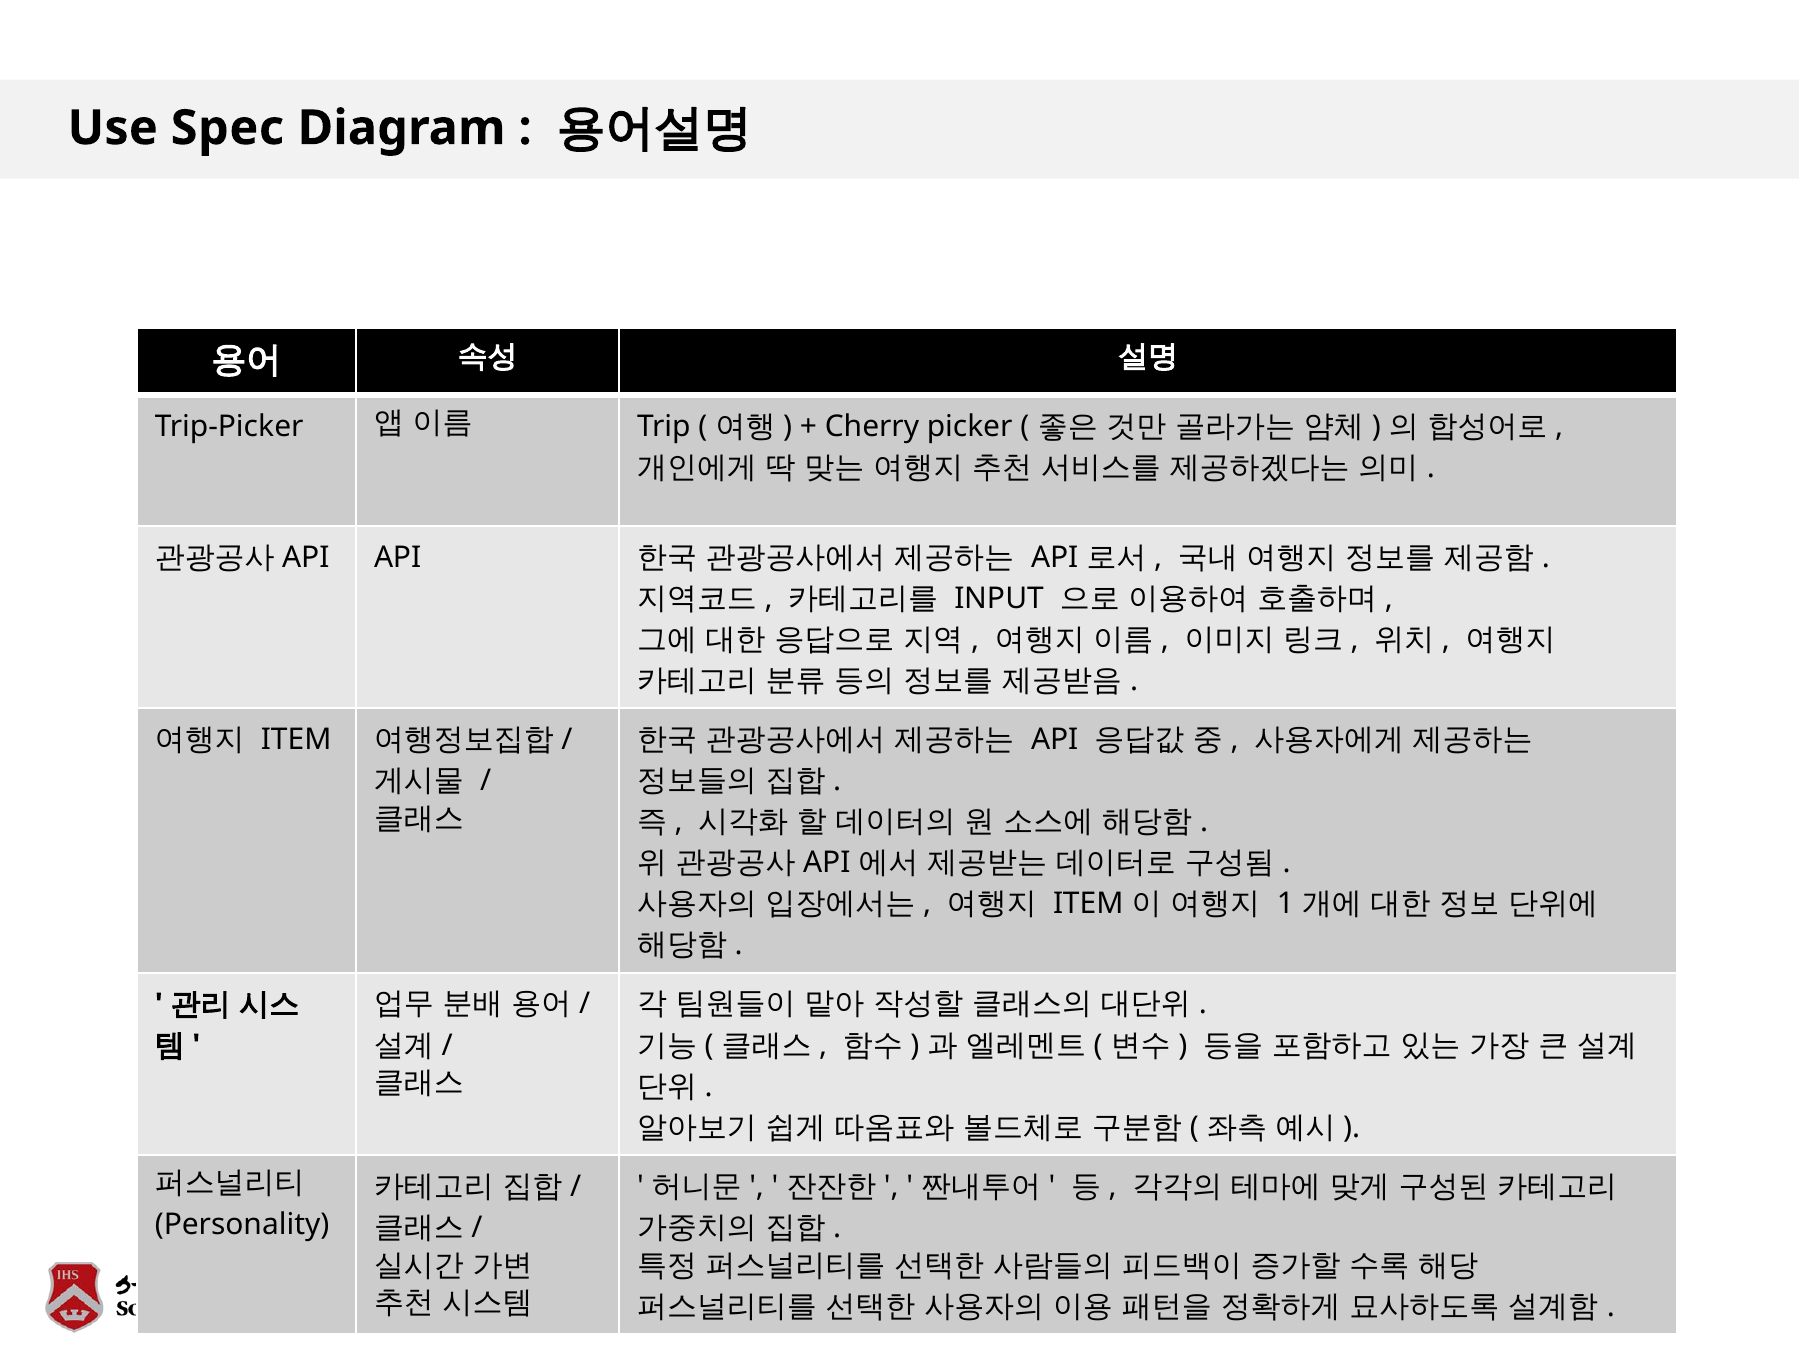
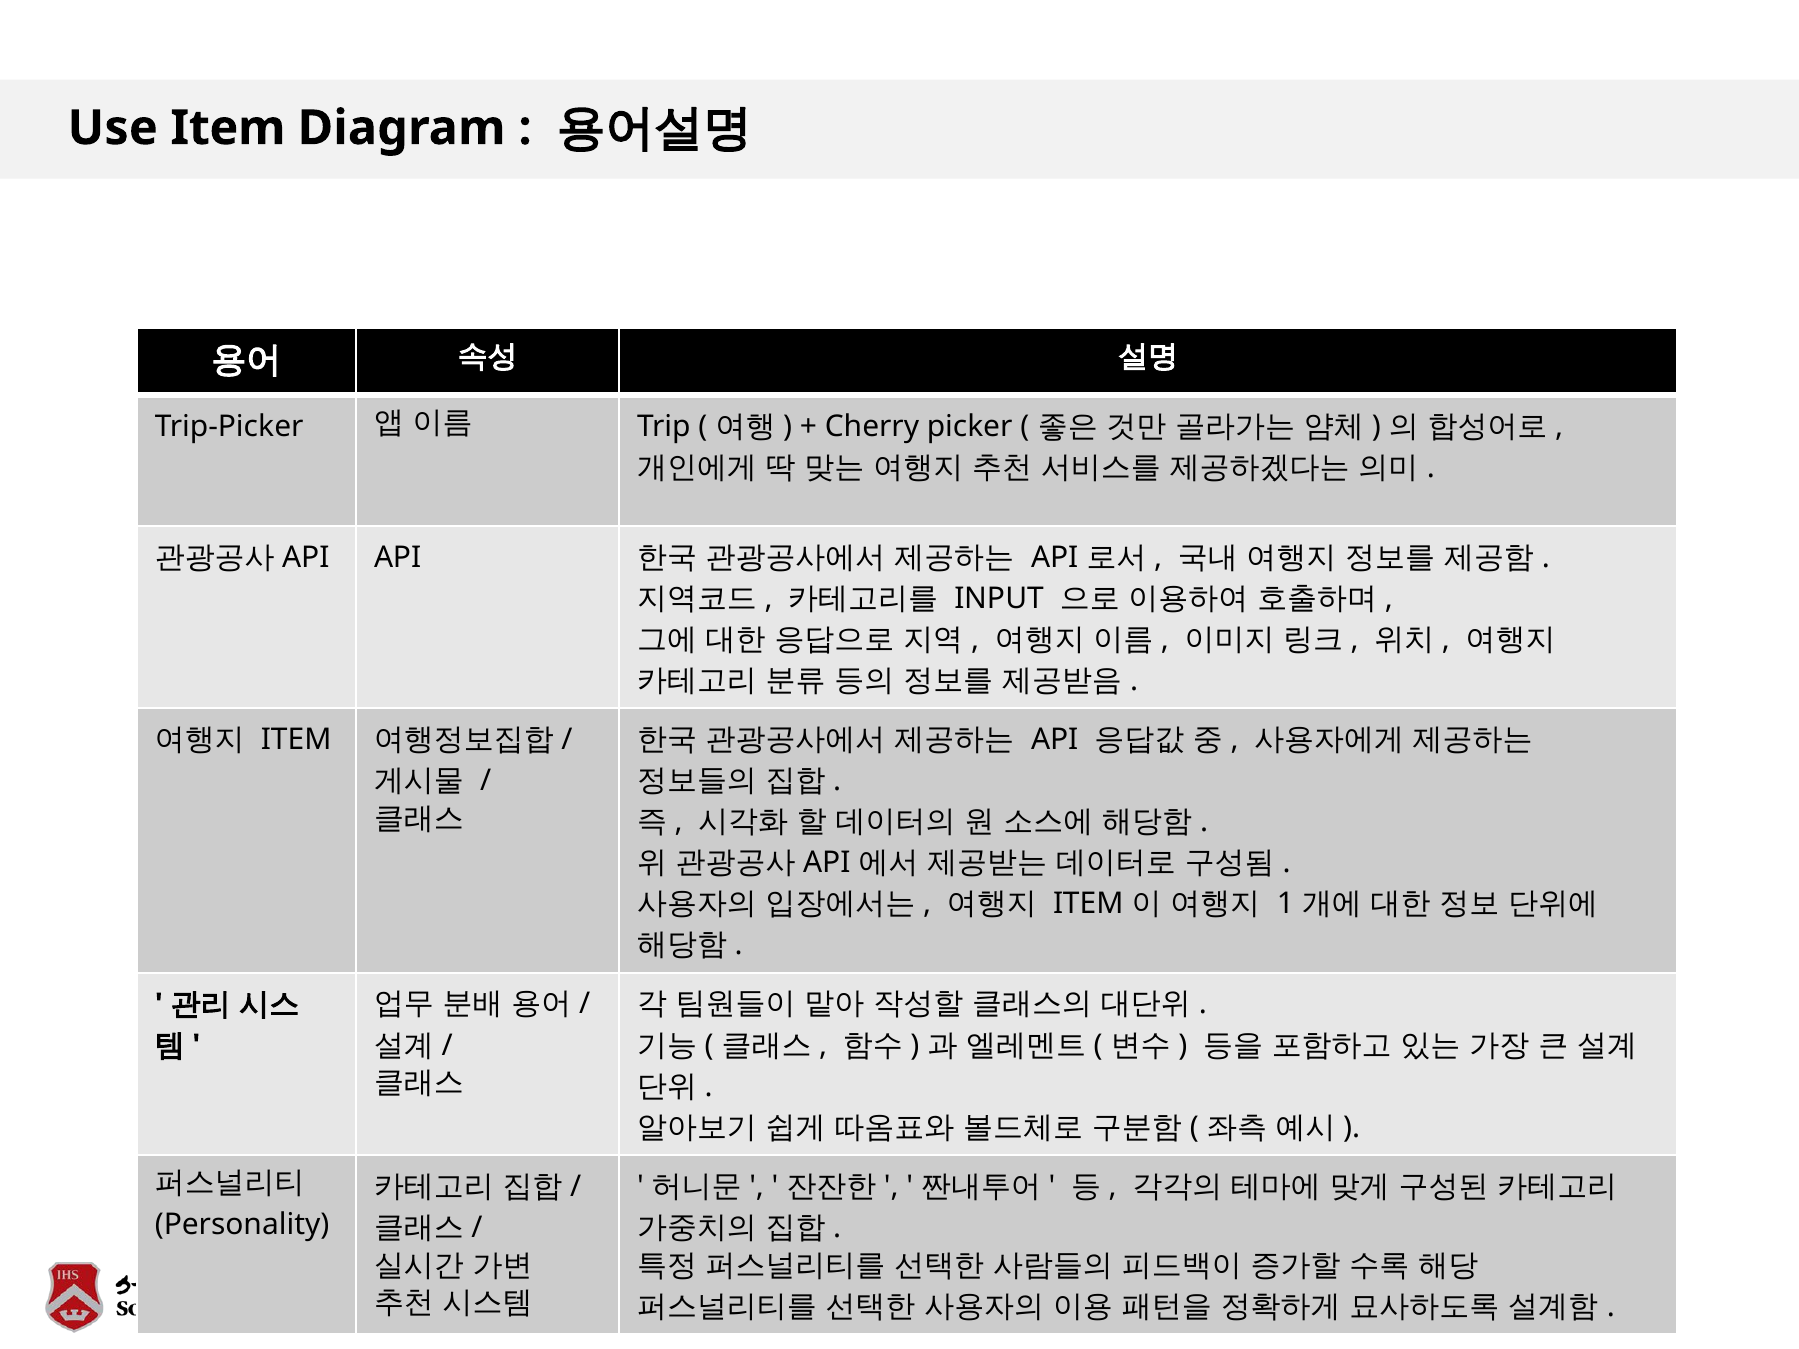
Use Spec: Spec -> Item (228, 128)
